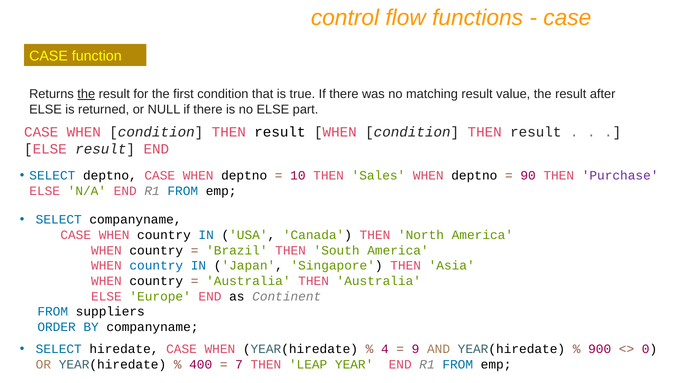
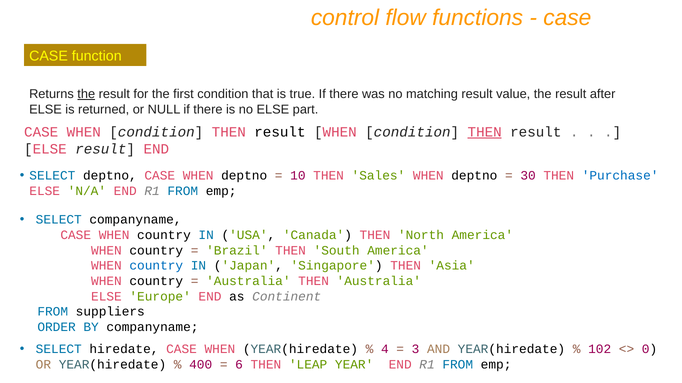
THEN underline: none -> present (485, 132)
90: 90 -> 30 (528, 176)
Purchase colour: purple -> blue (620, 176)
9: 9 -> 3 (416, 350)
900: 900 -> 102 (600, 350)
7: 7 -> 6 (239, 365)
